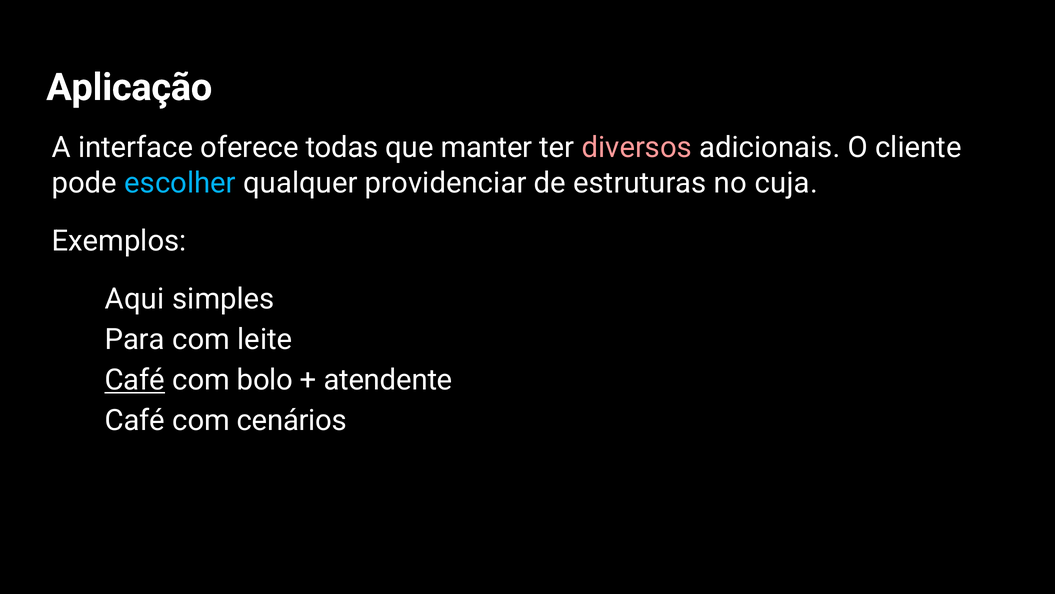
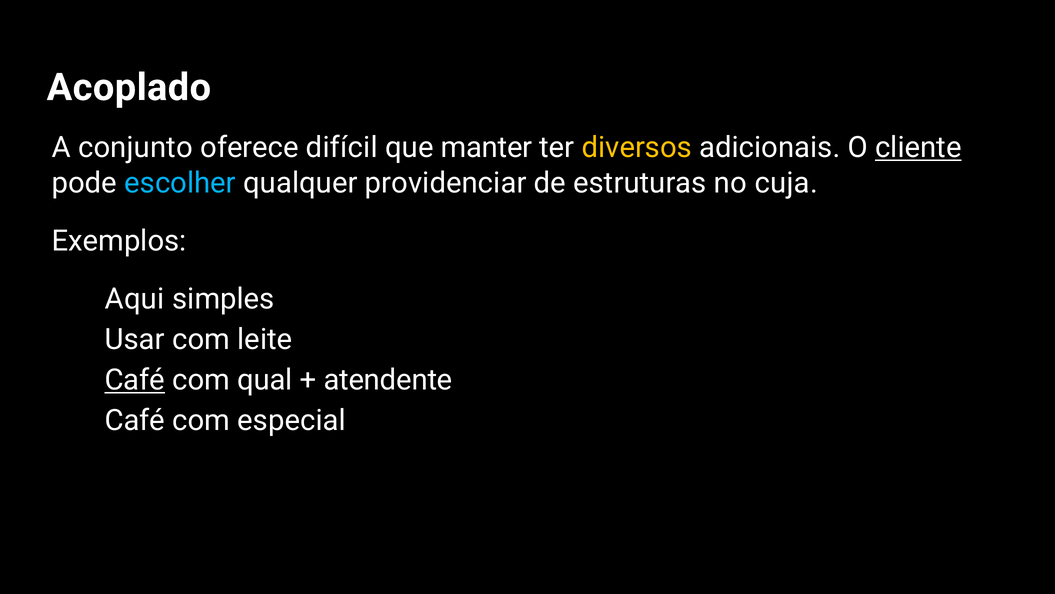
Aplicação: Aplicação -> Acoplado (129, 87)
interface: interface -> conjunto (136, 148)
todas: todas -> difícil (342, 148)
diversos colour: pink -> yellow (637, 148)
cliente underline: none -> present (918, 148)
Para: Para -> Usar (135, 339)
bolo: bolo -> qual (265, 380)
cenários: cenários -> especial (292, 420)
